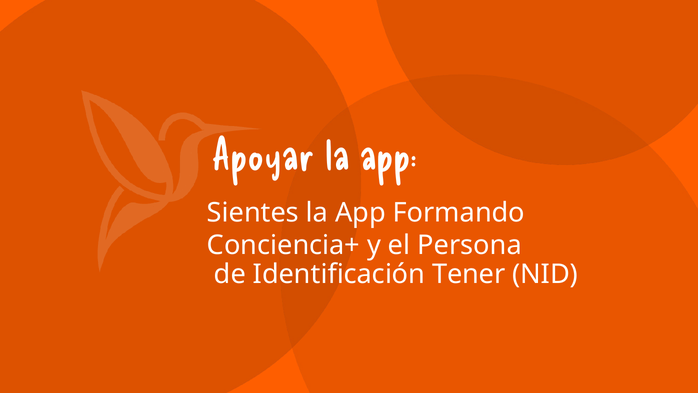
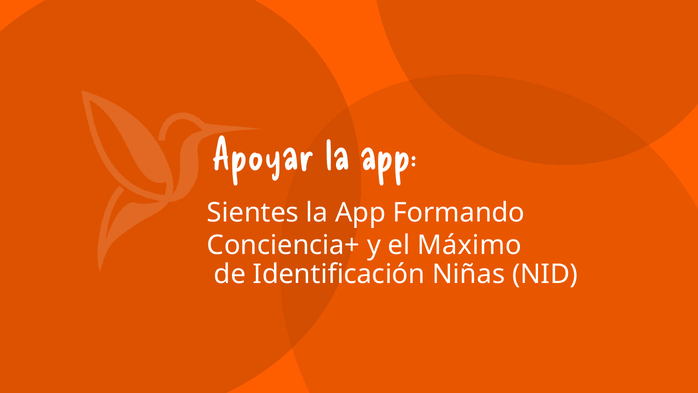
Persona: Persona -> Máximo (470, 245)
Tener: Tener -> Niñas (469, 274)
